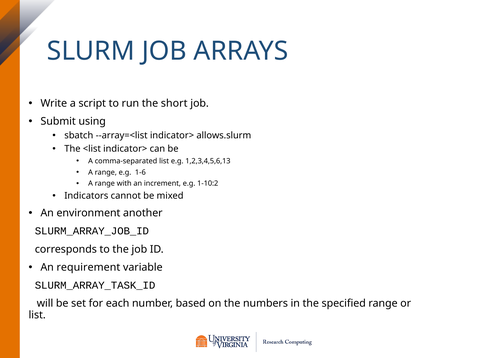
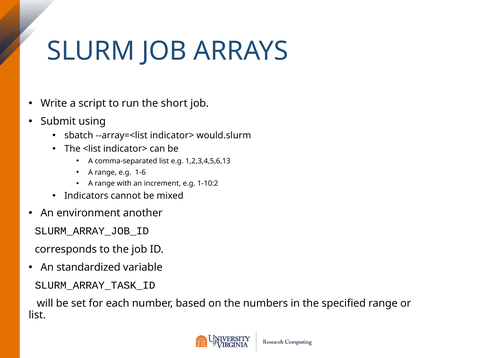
allows.slurm: allows.slurm -> would.slurm (224, 135)
requirement: requirement -> standardized (88, 267)
